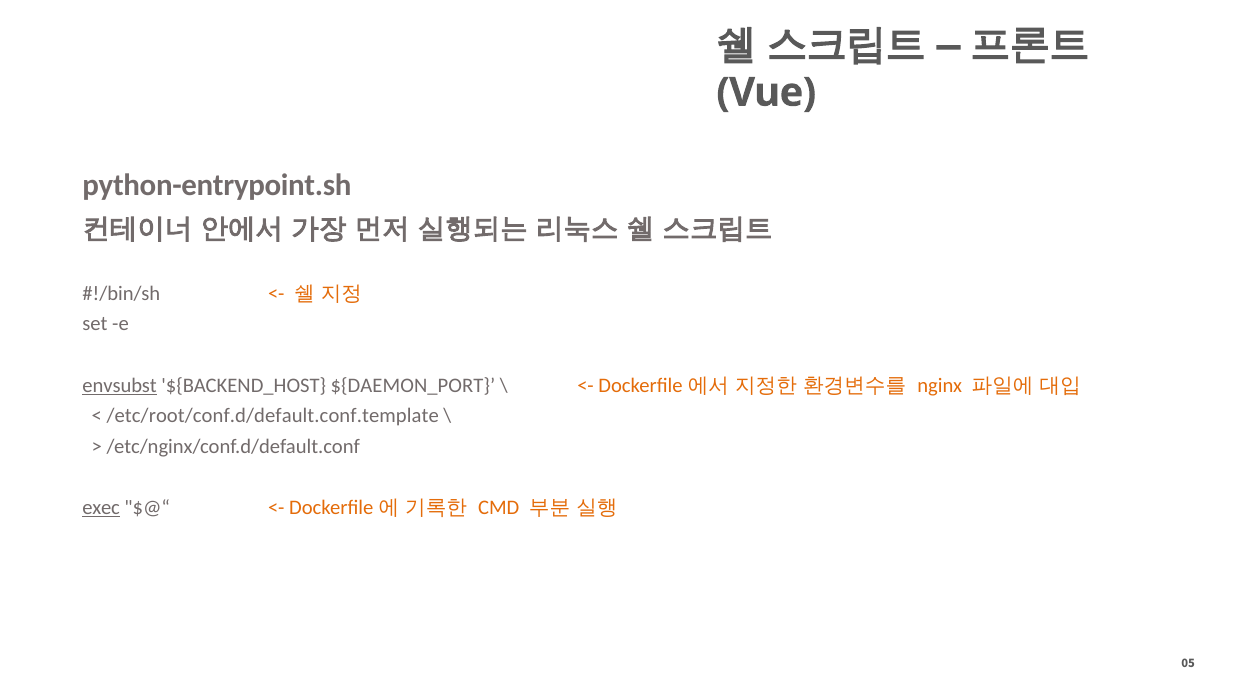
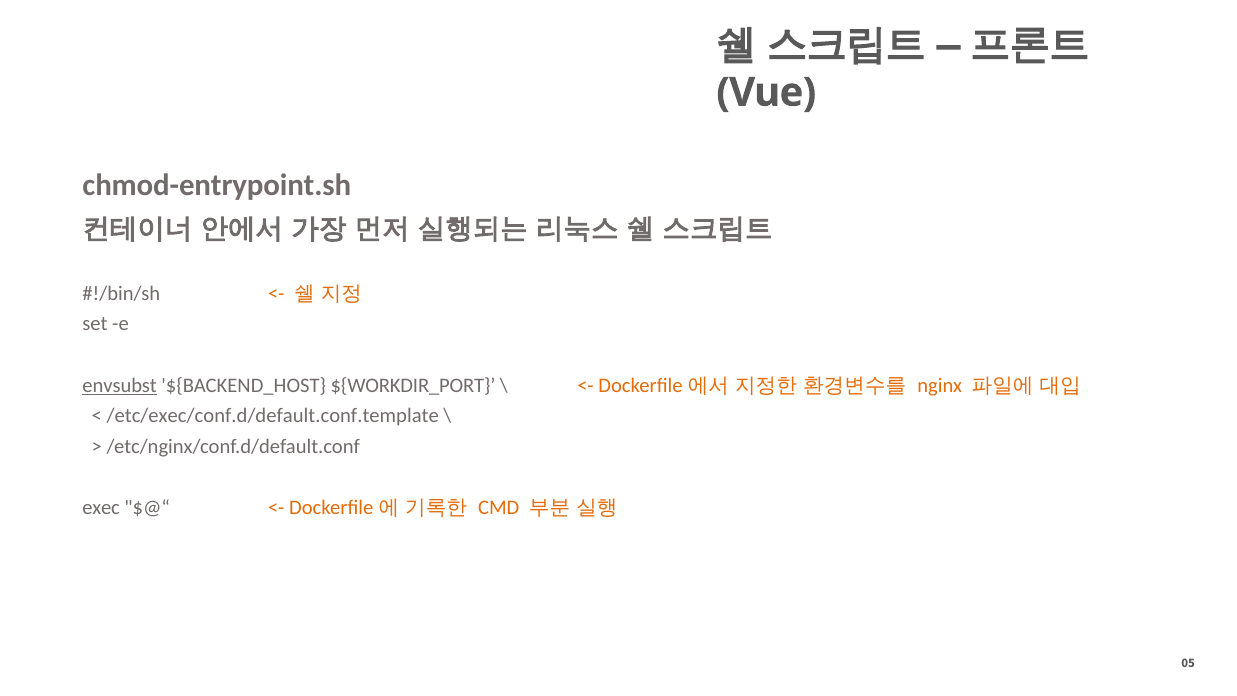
python-entrypoint.sh: python-entrypoint.sh -> chmod-entrypoint.sh (217, 186)
${DAEMON_PORT: ${DAEMON_PORT -> ${WORKDIR_PORT (413, 385)
/etc/root/conf.d/default.conf.template: /etc/root/conf.d/default.conf.template -> /etc/exec/conf.d/default.conf.template (273, 416)
exec underline: present -> none (101, 508)
